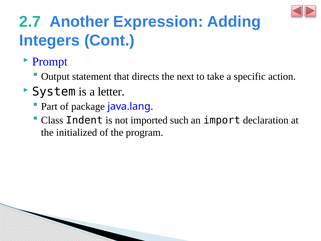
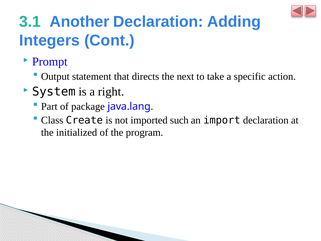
2.7: 2.7 -> 3.1 (30, 22)
Another Expression: Expression -> Declaration (158, 22)
letter: letter -> right (111, 92)
Indent: Indent -> Create (84, 120)
